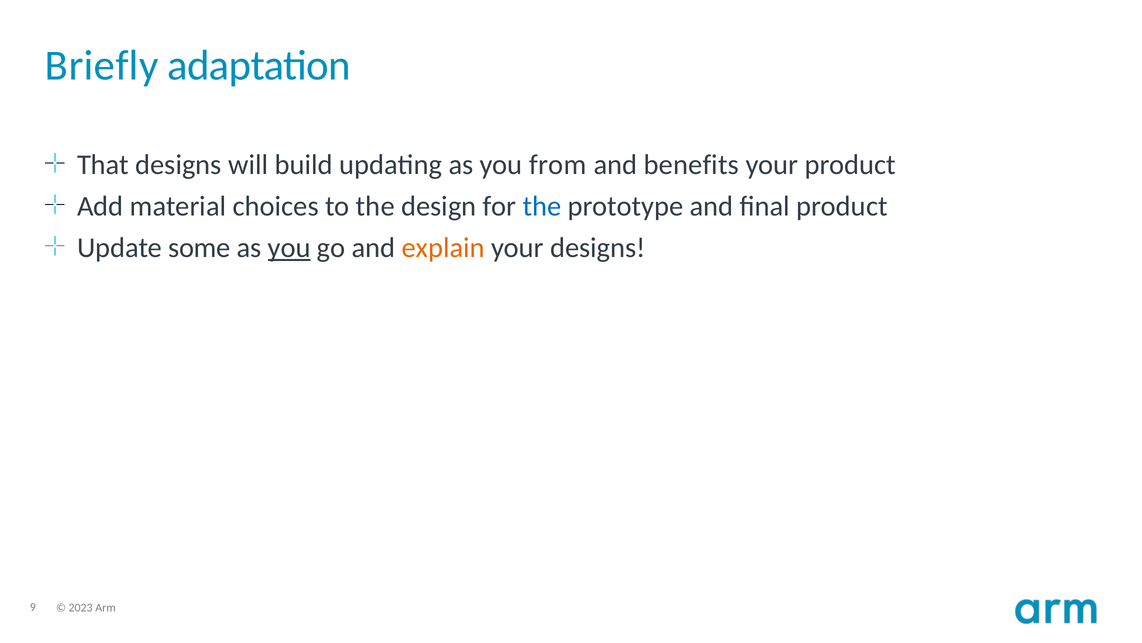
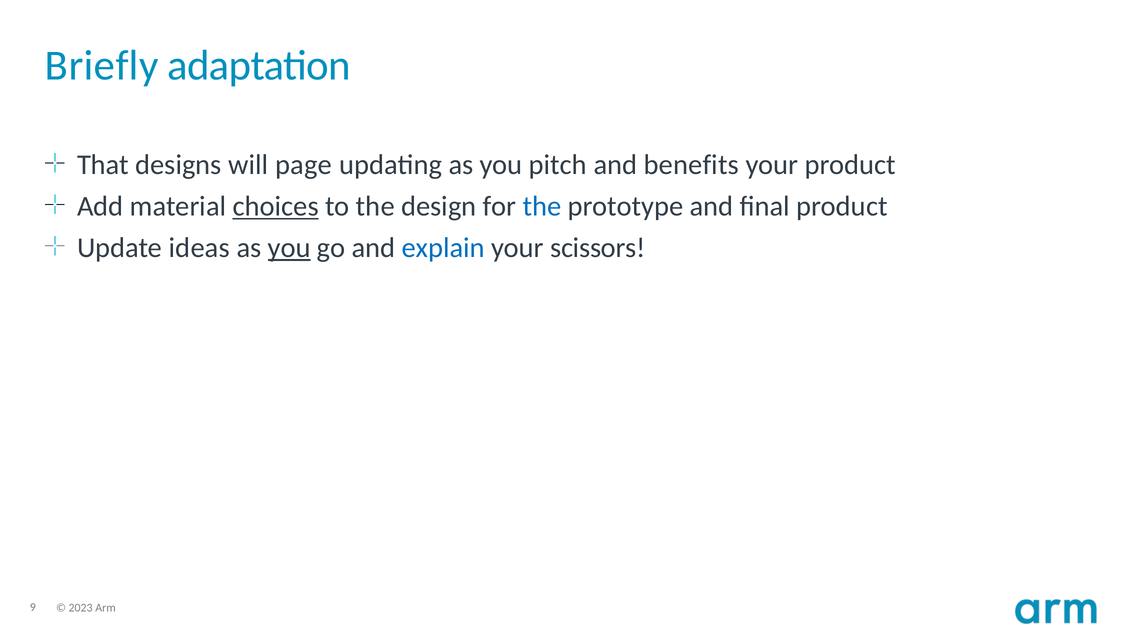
build: build -> page (304, 165)
from: from -> pitch (558, 165)
choices underline: none -> present (276, 206)
some: some -> ideas (199, 248)
explain colour: orange -> blue (443, 248)
your designs: designs -> scissors (598, 248)
